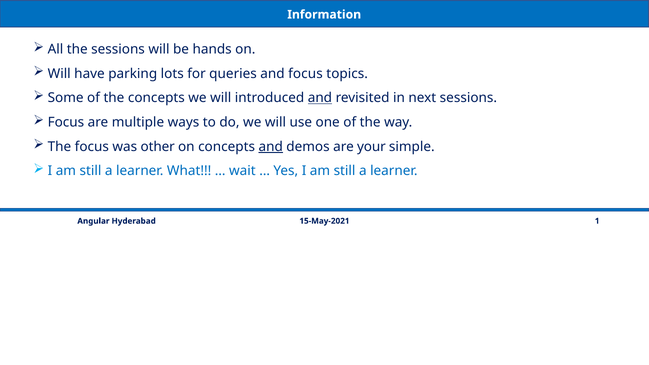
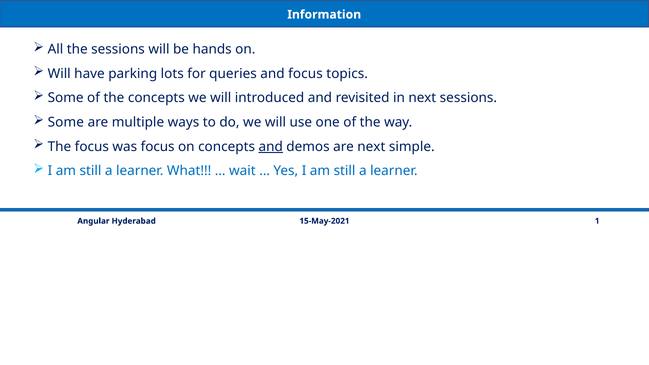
and underline: present -> none (320, 98)
Focus: Focus -> Some (66, 122)
was other: other -> focus (158, 147)
are your: your -> next (371, 147)
